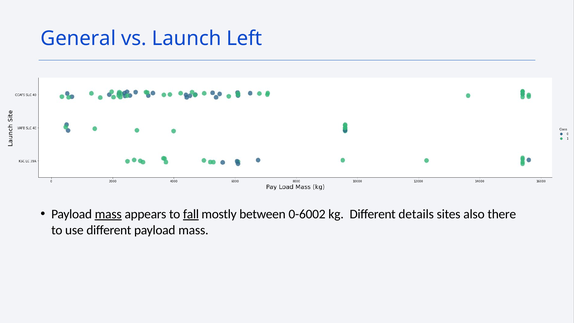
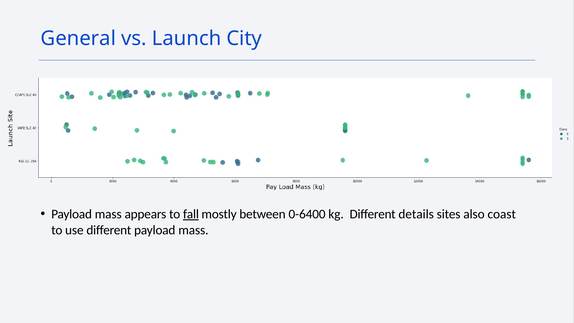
Left: Left -> City (244, 38)
mass underline: present -> none (108, 214)
0-6002: 0-6002 -> 0-6400 (307, 214)
there: there -> coast (502, 214)
